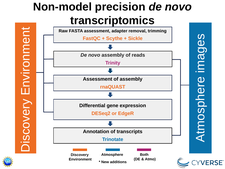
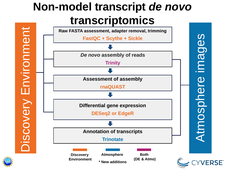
precision: precision -> transcript (120, 7)
